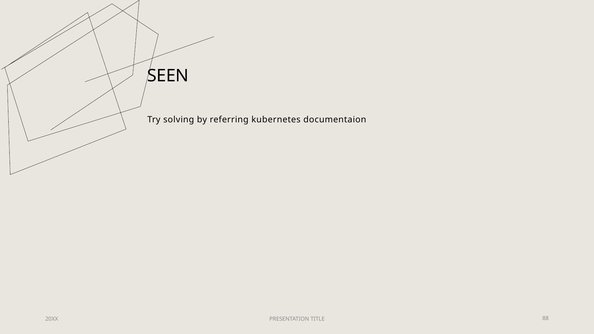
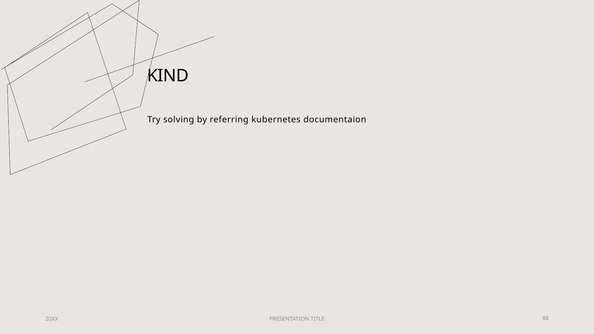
SEEN: SEEN -> KIND (168, 76)
